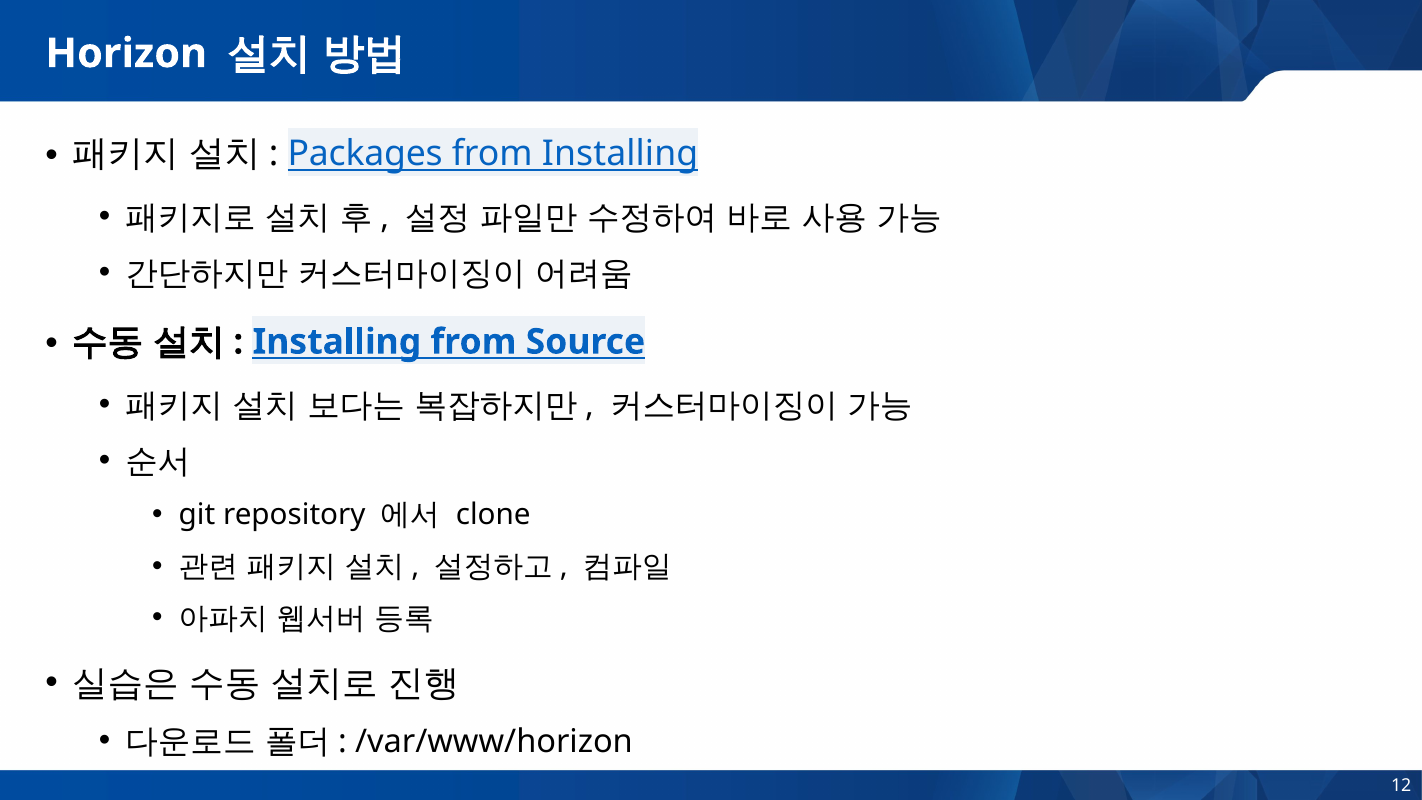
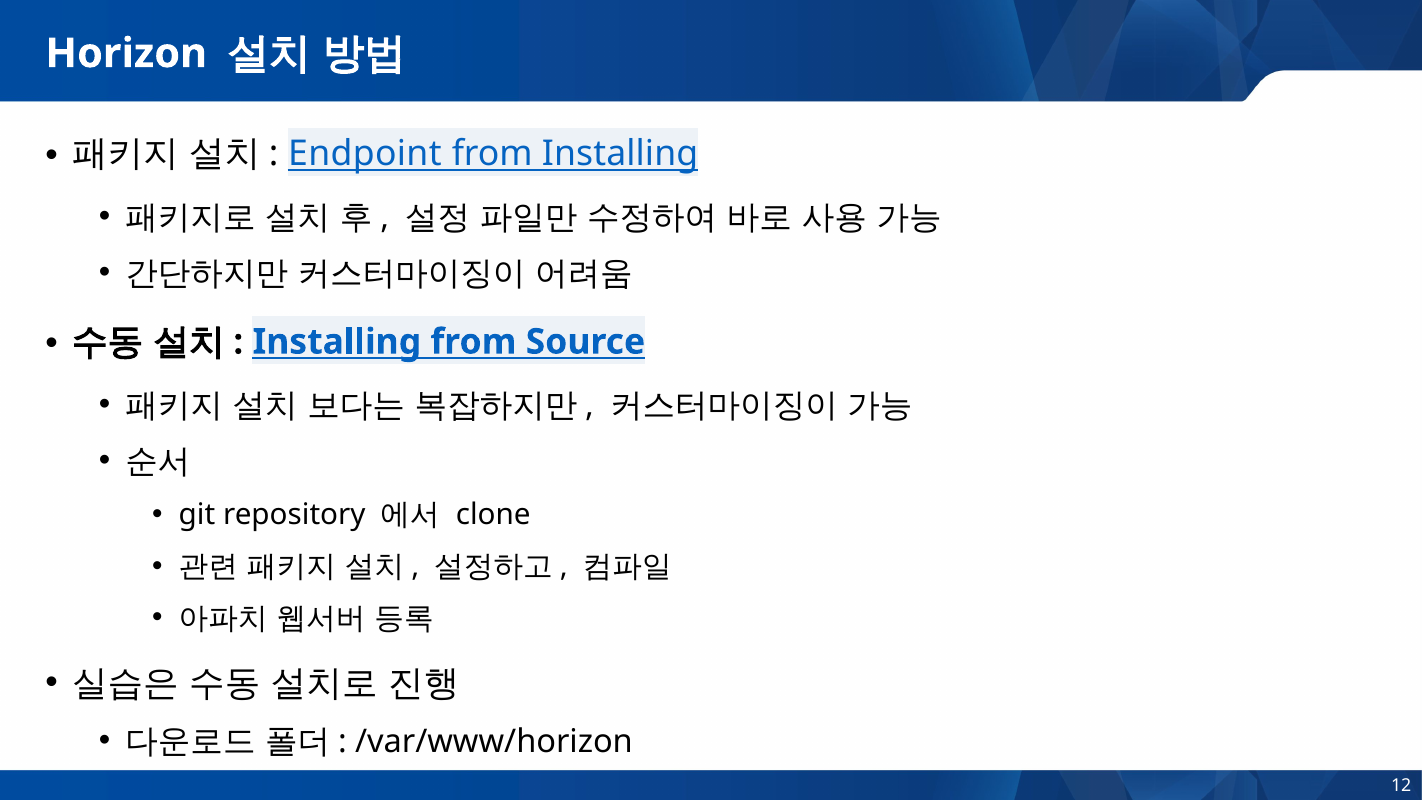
Packages: Packages -> Endpoint (365, 154)
